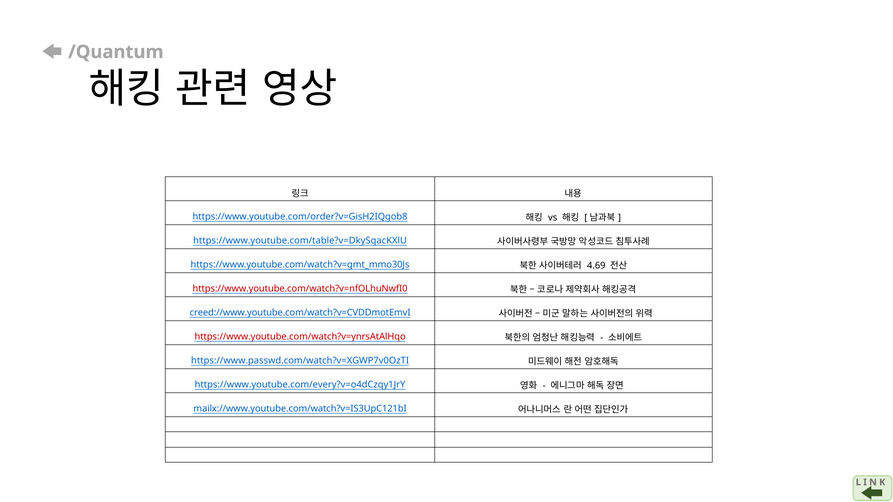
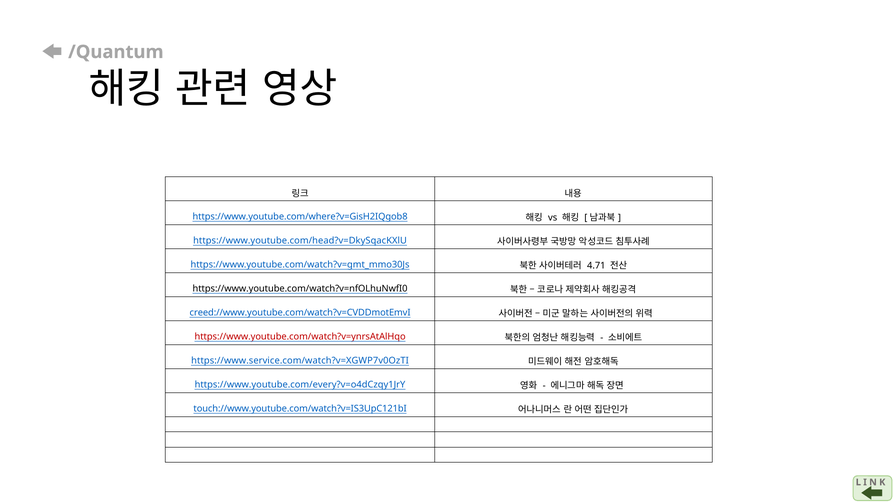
https://www.youtube.com/order?v=GisH2IQgob8: https://www.youtube.com/order?v=GisH2IQgob8 -> https://www.youtube.com/where?v=GisH2IQgob8 (300, 217)
https://www.youtube.com/table?v=DkySqacKXlU: https://www.youtube.com/table?v=DkySqacKXlU -> https://www.youtube.com/head?v=DkySqacKXlU (300, 241)
4.69: 4.69 -> 4.71 (596, 266)
https://www.youtube.com/watch?v=nfOLhuNwfI0 colour: red -> black (300, 289)
https://www.passwd.com/watch?v=XGWP7v0OzTI: https://www.passwd.com/watch?v=XGWP7v0OzTI -> https://www.service.com/watch?v=XGWP7v0OzTI (300, 361)
mailx://www.youtube.com/watch?v=IS3UpC121bI: mailx://www.youtube.com/watch?v=IS3UpC121bI -> touch://www.youtube.com/watch?v=IS3UpC121bI (300, 409)
